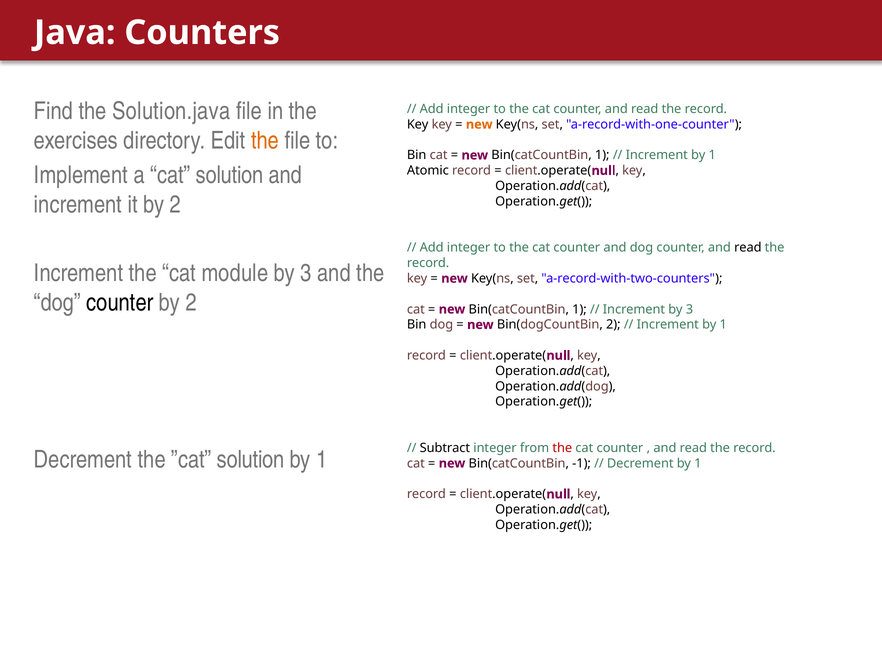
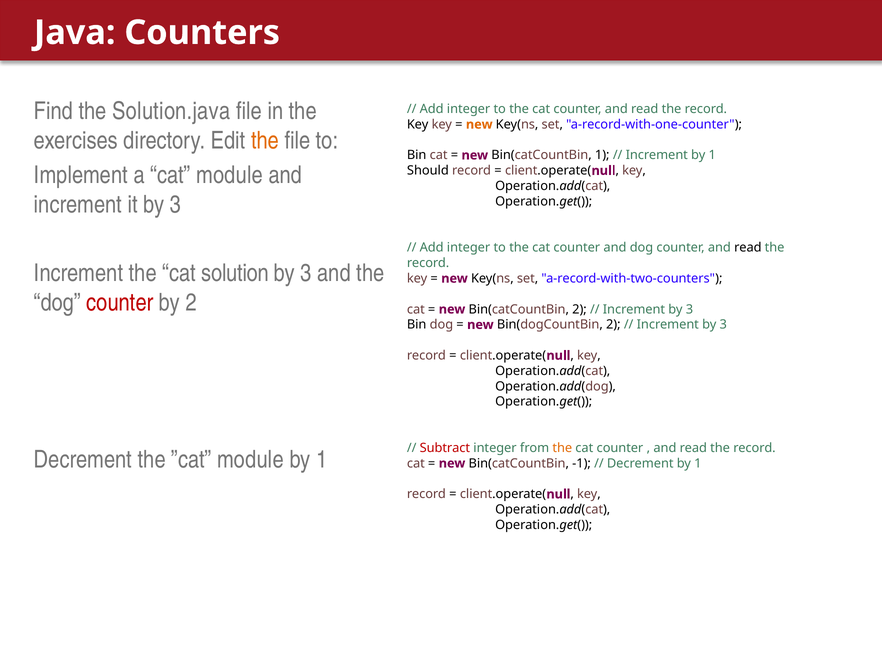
cat solution: solution -> module (230, 175)
Atomic: Atomic -> Should (428, 171)
it by 2: 2 -> 3 (175, 205)
module: module -> solution (235, 273)
counter colour: black -> red (120, 303)
1: 1 -> 2 (579, 310)
1: 1 -> 3 (723, 325)
Subtract colour: black -> red (445, 448)
the colour: red -> orange (562, 448)
”cat solution: solution -> module (250, 460)
